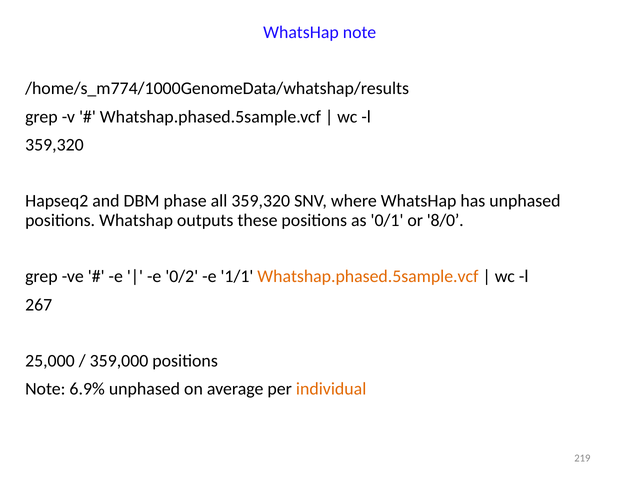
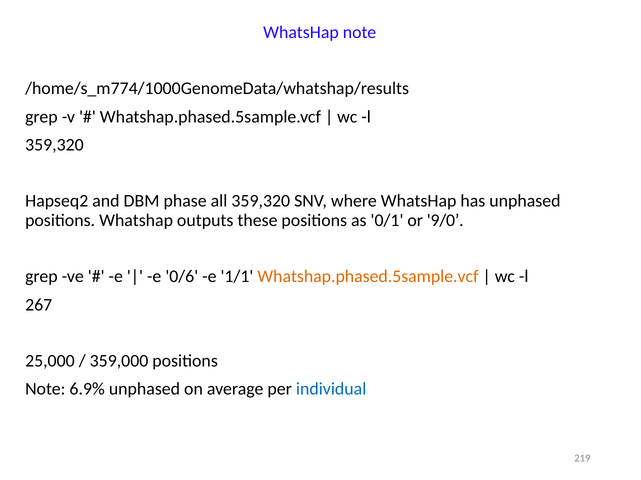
8/0: 8/0 -> 9/0 (445, 221)
0/2: 0/2 -> 0/6 (182, 277)
individual colour: orange -> blue (331, 390)
